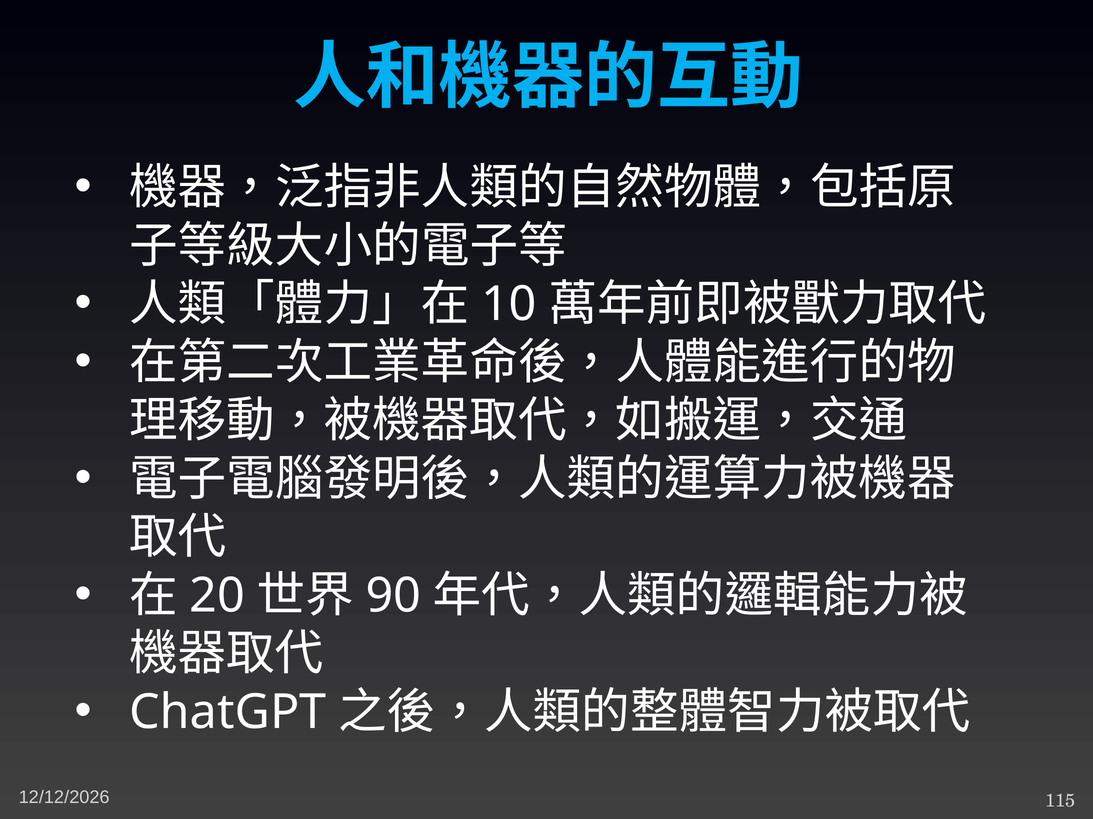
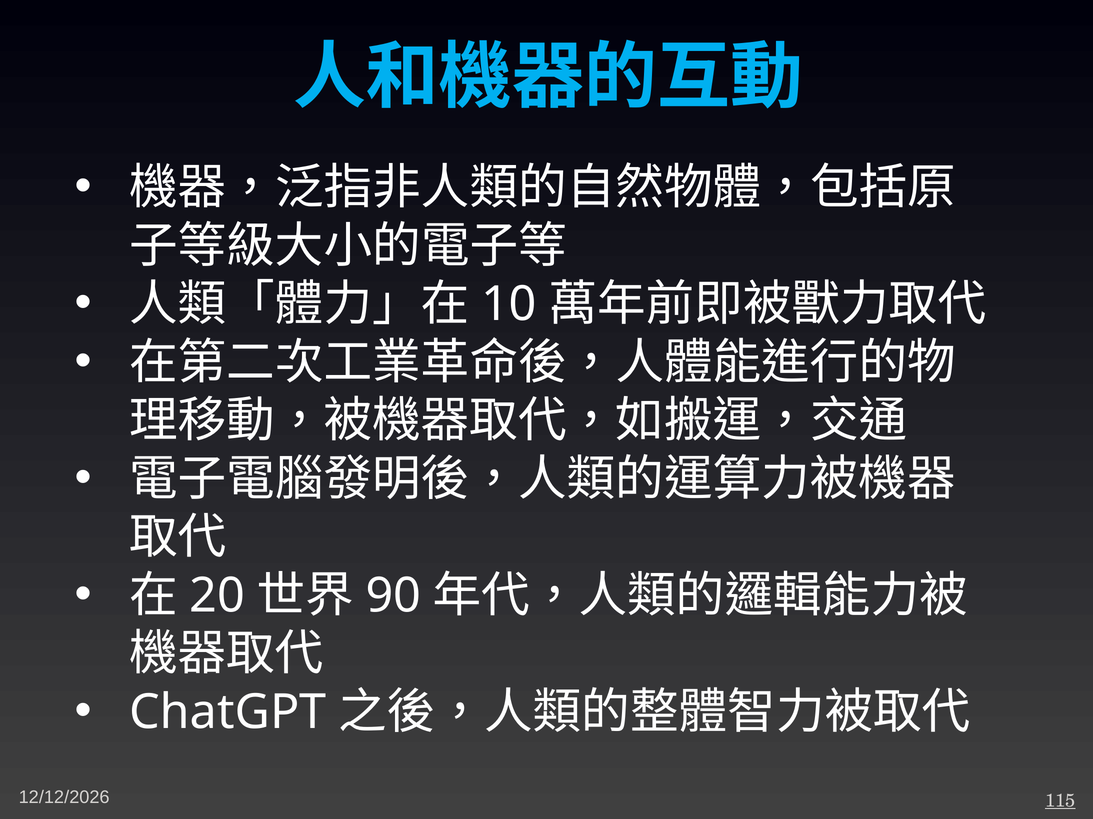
115 underline: none -> present (1060, 802)
